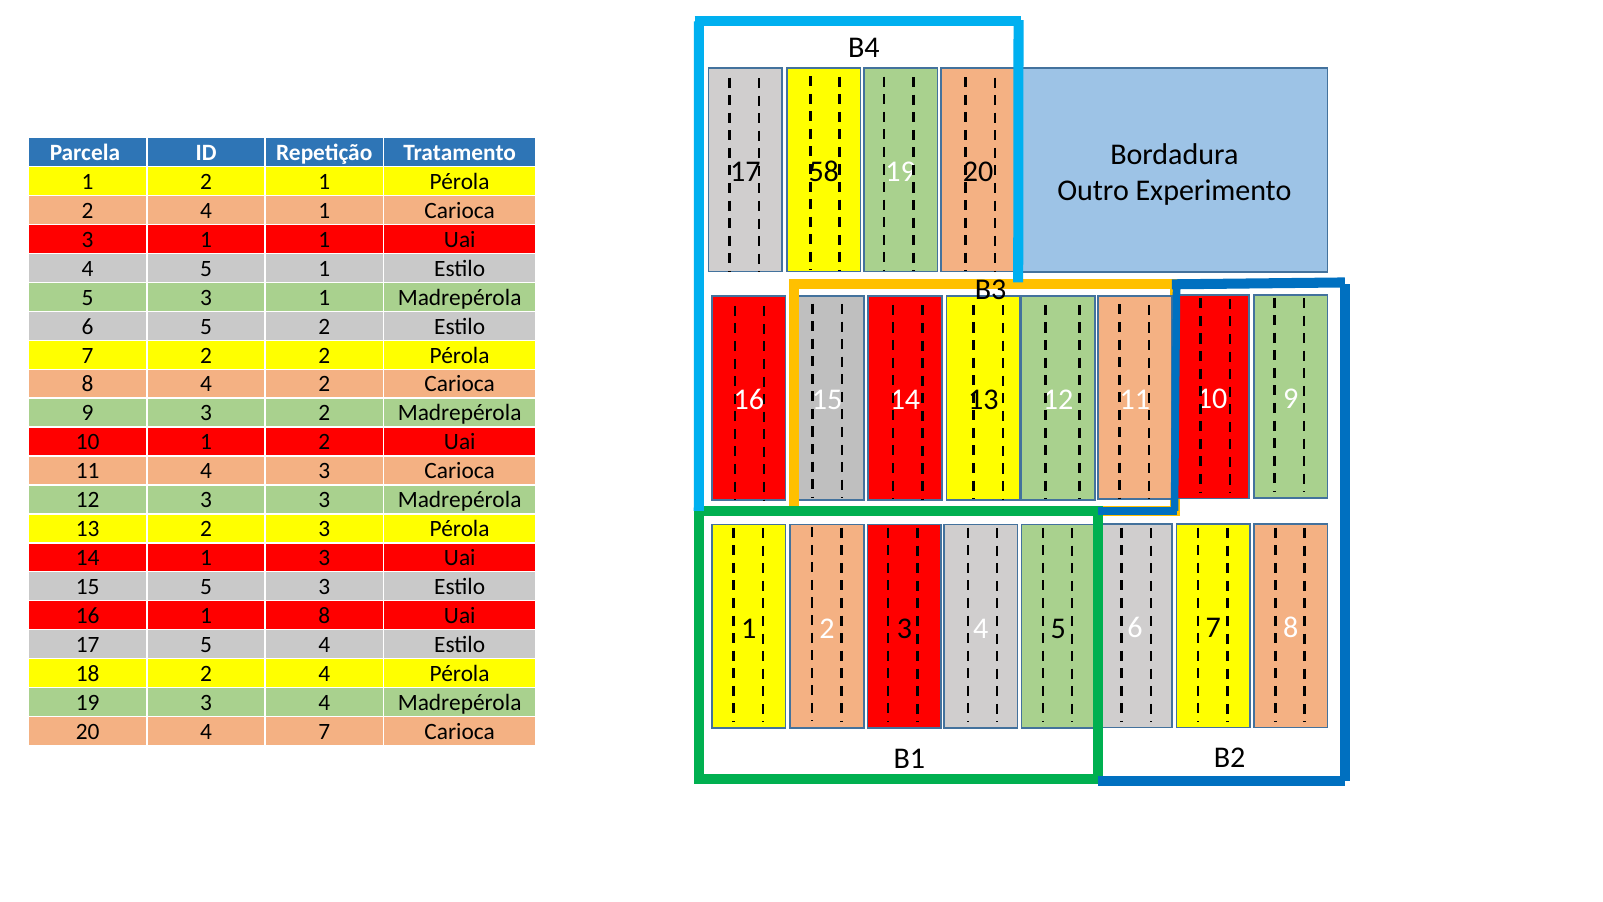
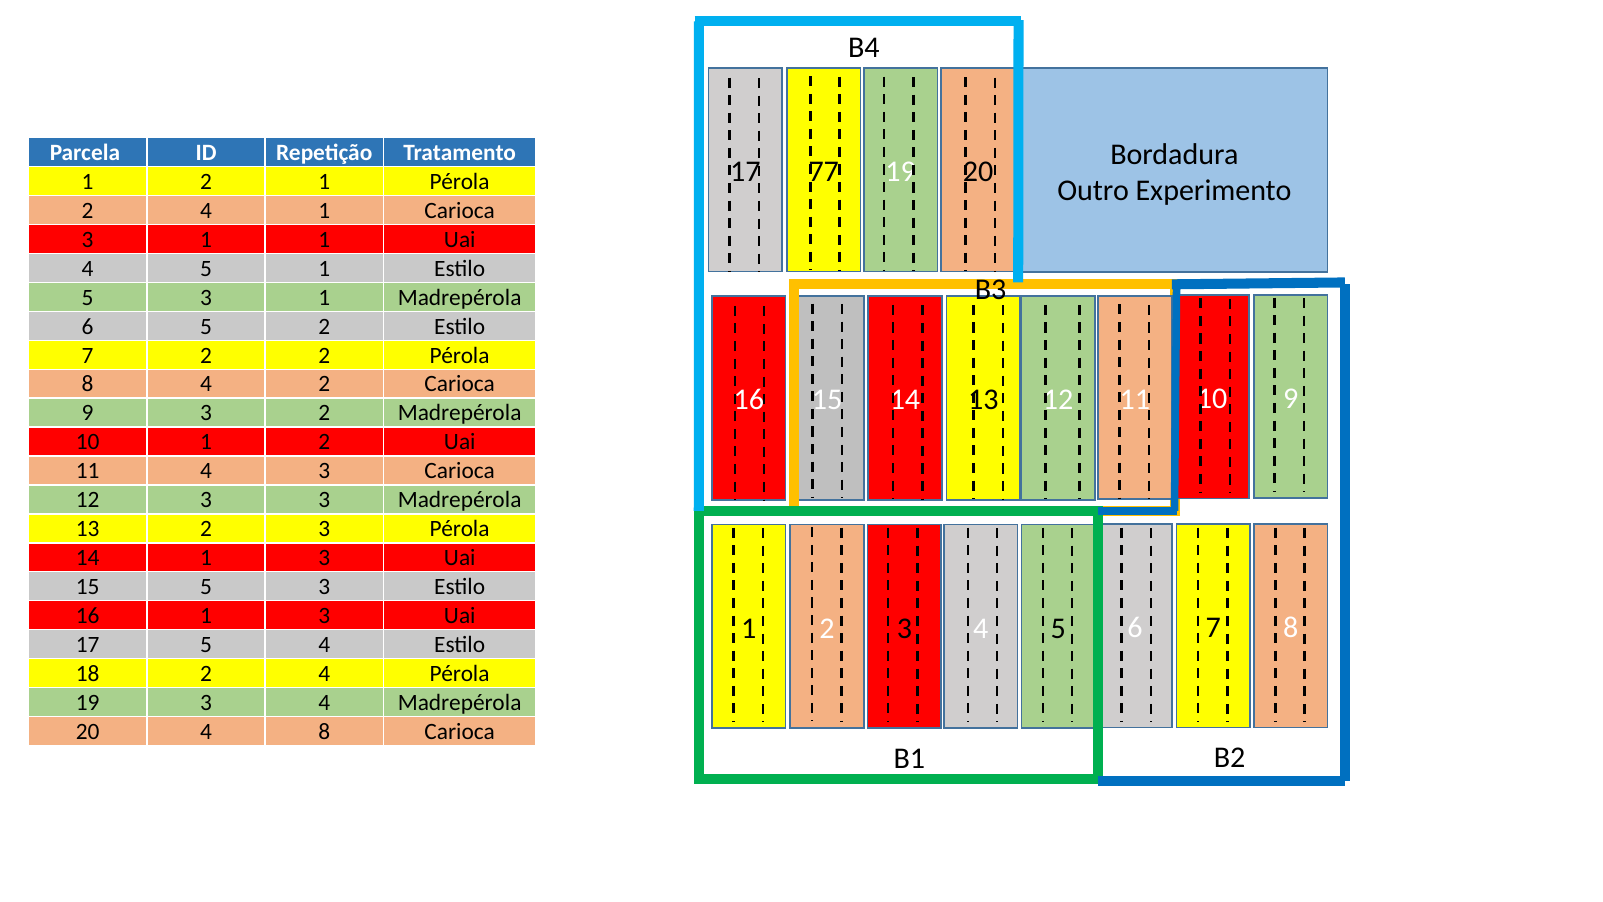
58: 58 -> 77 (824, 172)
16 1 8: 8 -> 3 (324, 615)
4 7: 7 -> 8 (324, 731)
